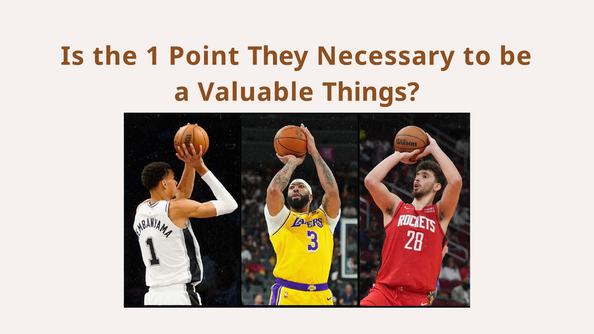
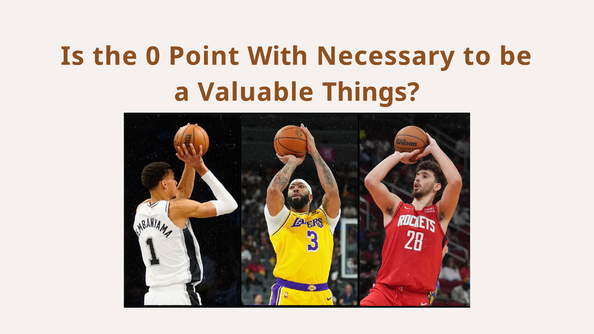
1: 1 -> 0 (153, 56)
They: They -> With (278, 56)
